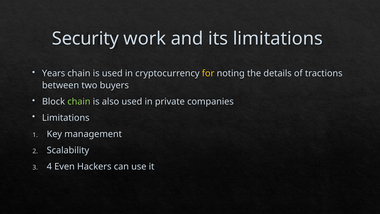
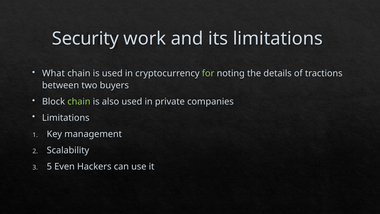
Years: Years -> What (53, 73)
for colour: yellow -> light green (208, 73)
4: 4 -> 5 (49, 166)
